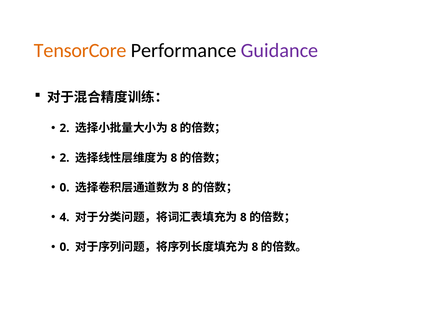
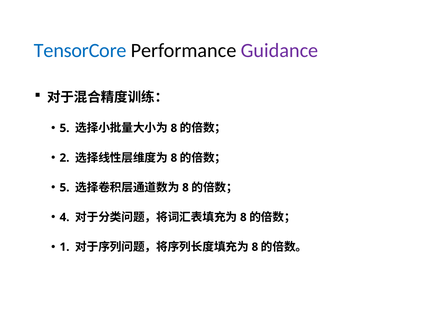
TensorCore colour: orange -> blue (80, 51)
2: 2 -> 5 (65, 128)
0: 0 -> 5 (65, 187)
0: 0 -> 1 (65, 247)
